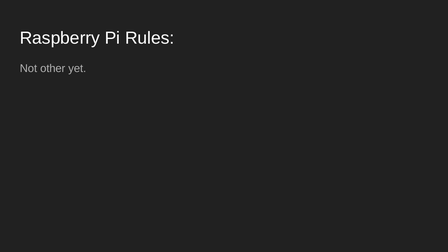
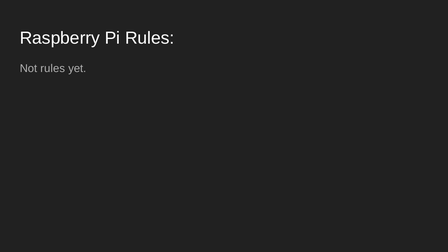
Not other: other -> rules (53, 68)
